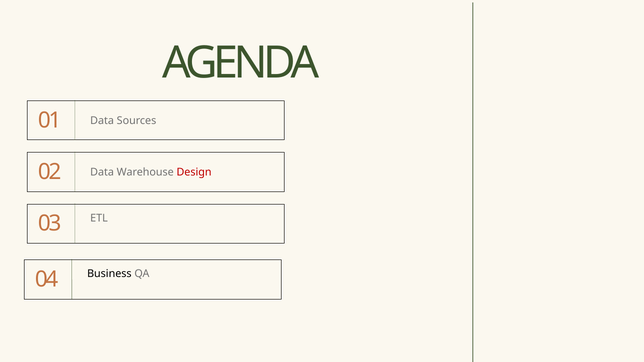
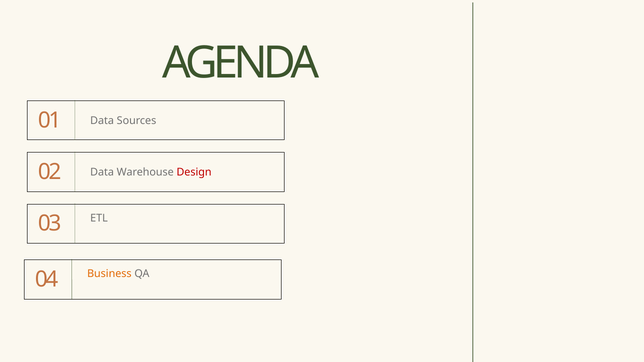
Business colour: black -> orange (109, 274)
